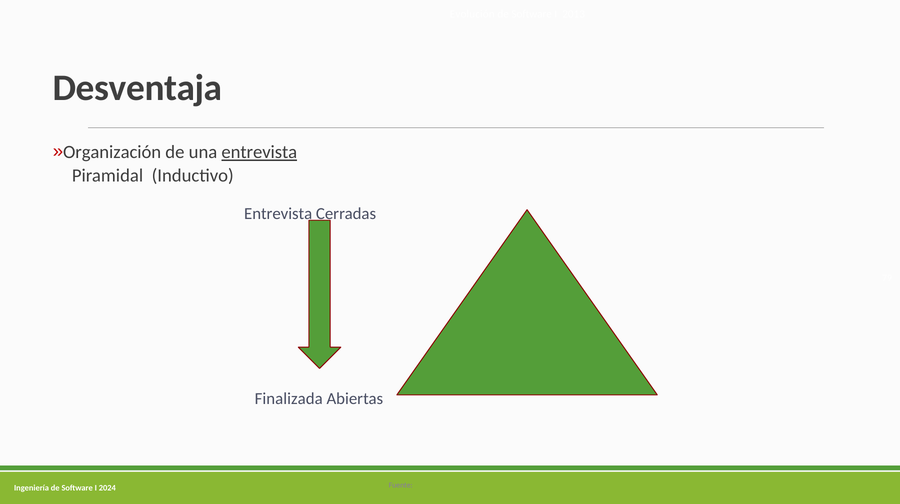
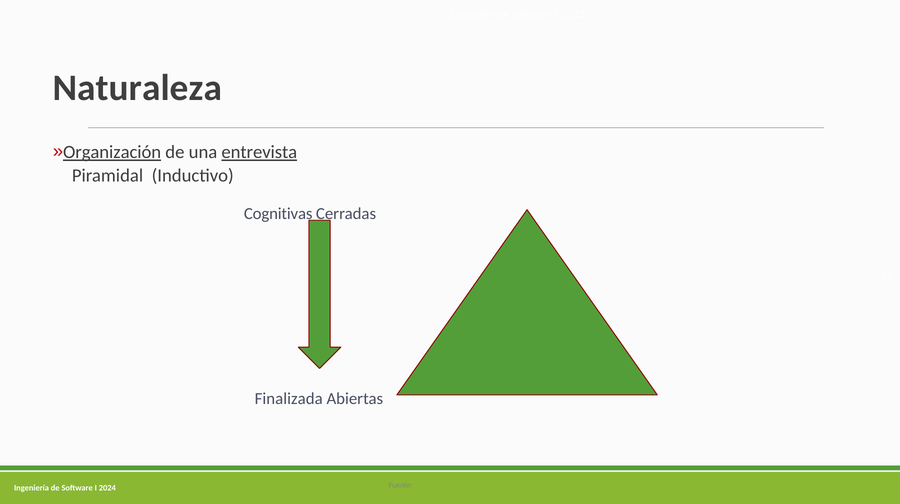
Desventaja: Desventaja -> Naturaleza (137, 88)
Organización underline: none -> present (112, 152)
Entrevista: Entrevista -> Cognitivas (278, 214)
